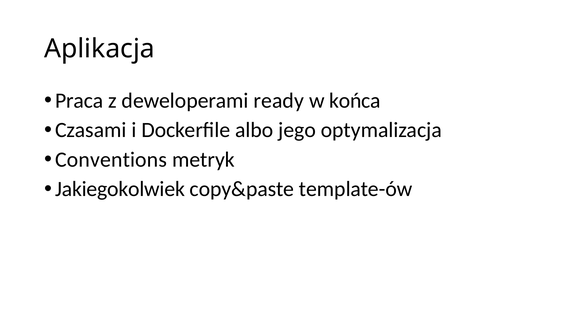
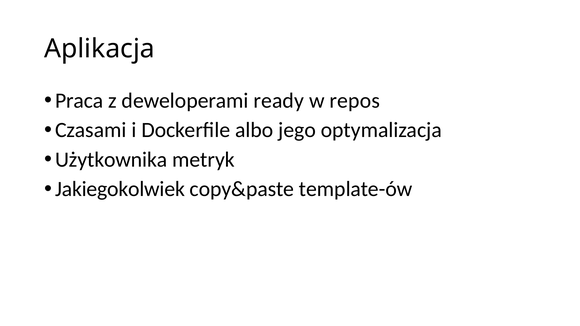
końca: końca -> repos (355, 101)
Conventions: Conventions -> Użytkownika (111, 160)
